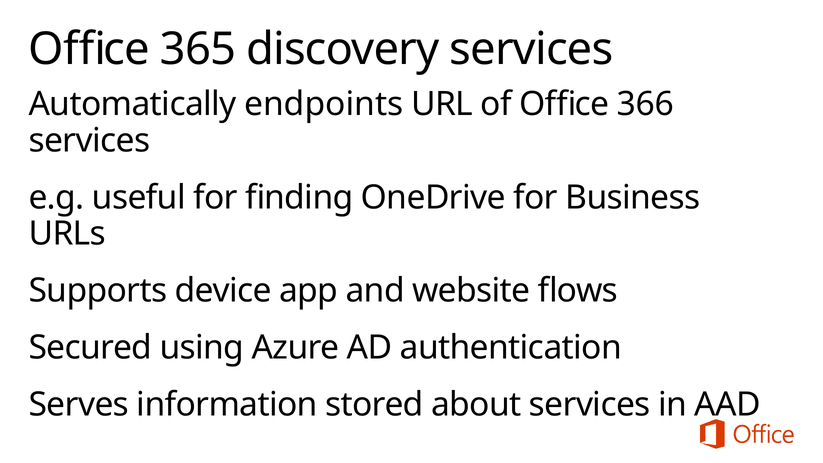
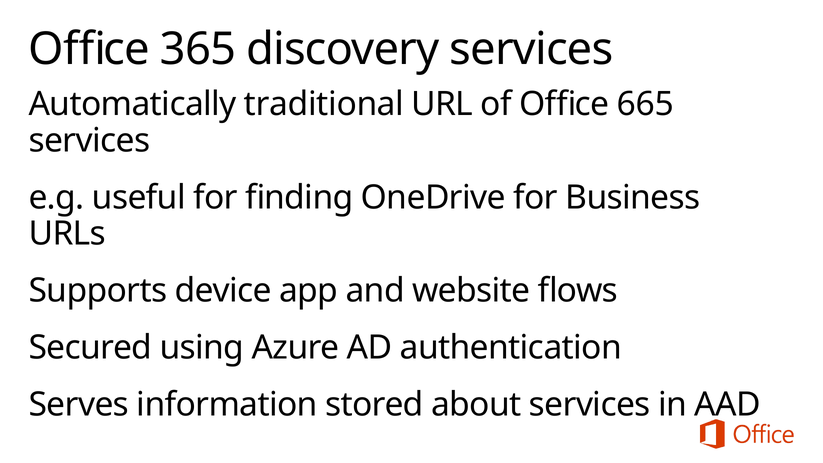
endpoints: endpoints -> traditional (324, 104)
366: 366 -> 665 (645, 104)
